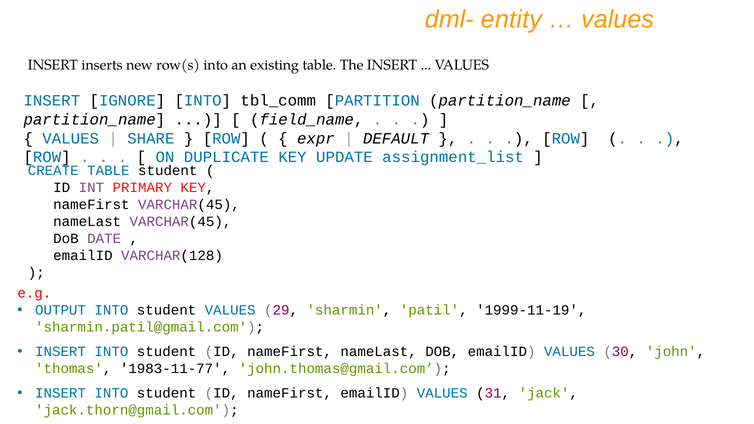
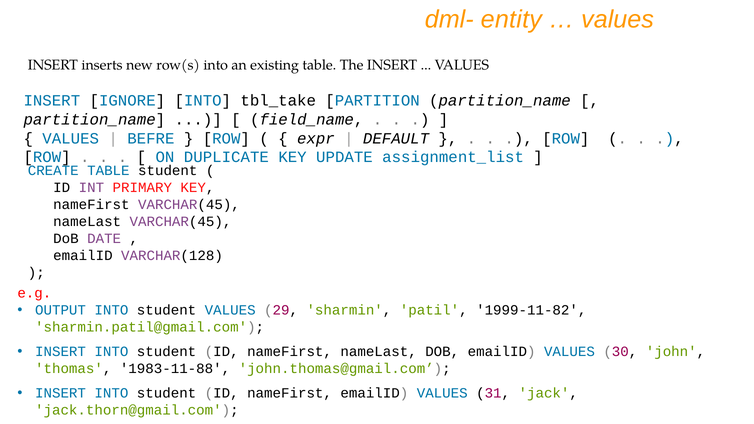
tbl_comm: tbl_comm -> tbl_take (278, 101)
SHARE: SHARE -> BEFRE (151, 138)
1999-11-19: 1999-11-19 -> 1999-11-82 (531, 310)
1983-11-77: 1983-11-77 -> 1983-11-88 (175, 369)
